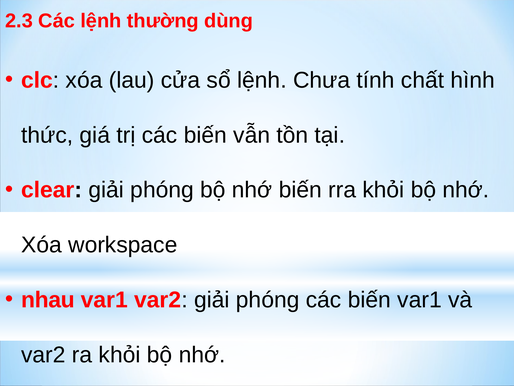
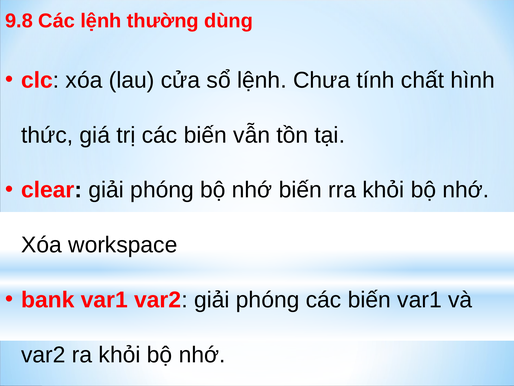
2.3: 2.3 -> 9.8 (19, 21)
nhau: nhau -> bank (48, 300)
